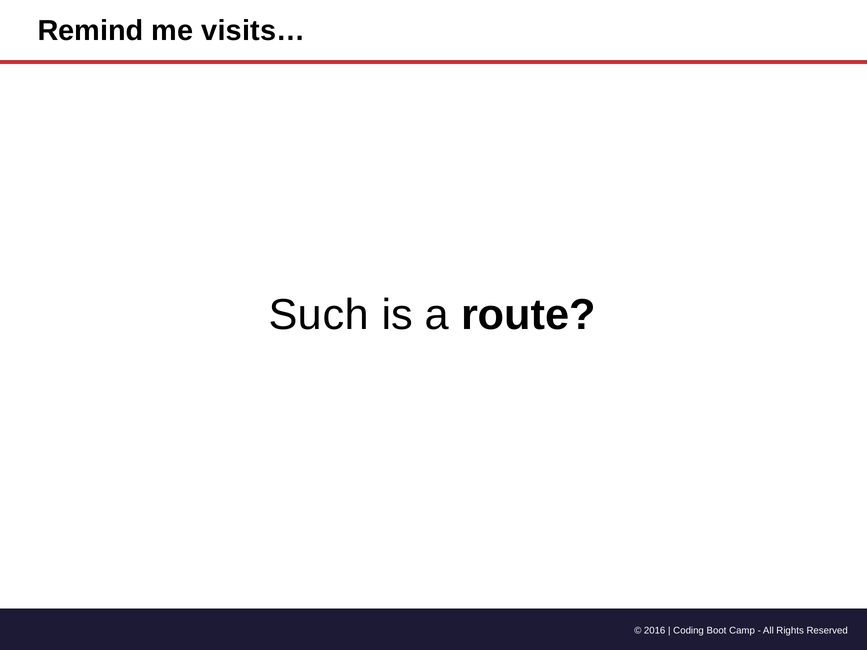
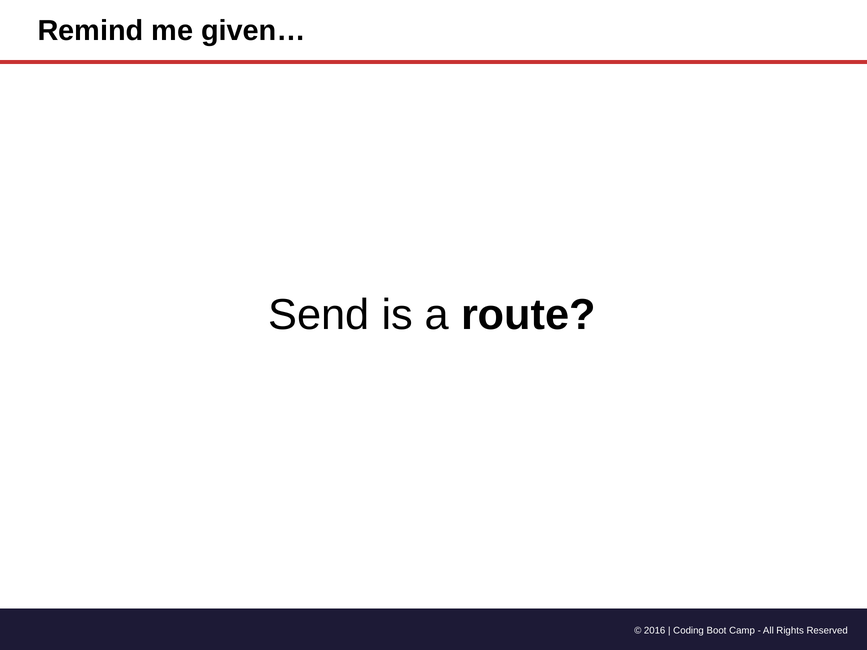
visits…: visits… -> given… (253, 31)
Such: Such -> Send (319, 315)
